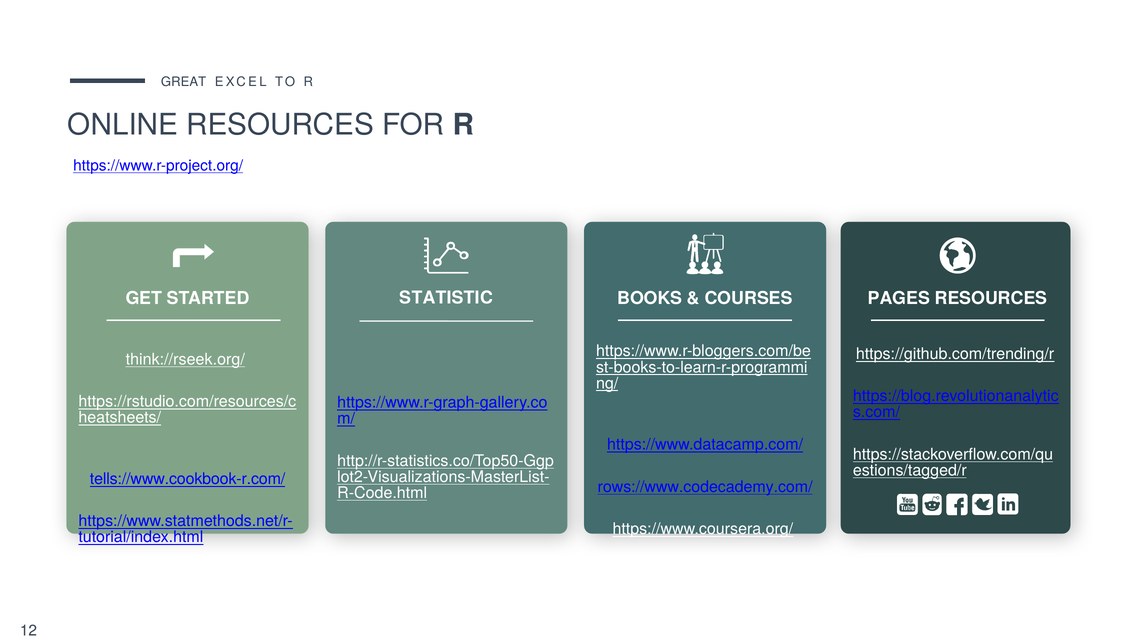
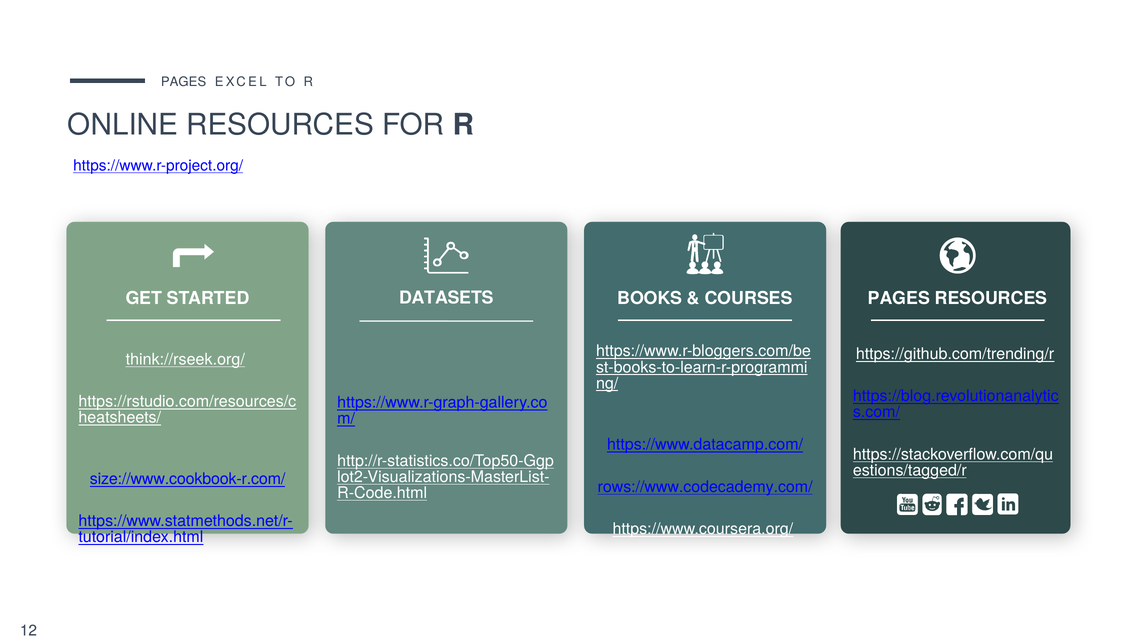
GREAT: GREAT -> PAGES (184, 82)
STATISTIC: STATISTIC -> DATASETS (446, 298)
tells://www.cookbook-r.com/: tells://www.cookbook-r.com/ -> size://www.cookbook-r.com/ (188, 479)
